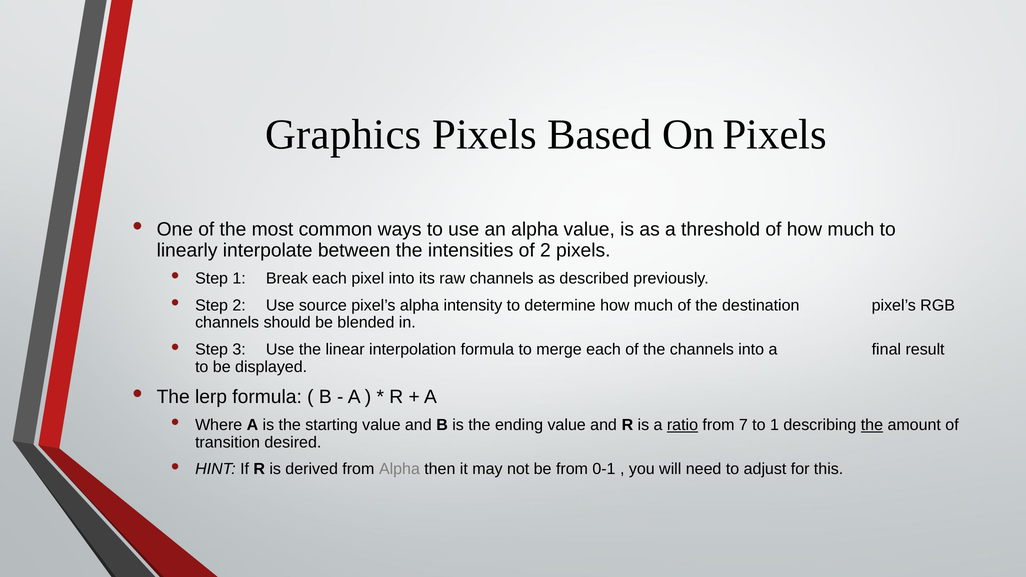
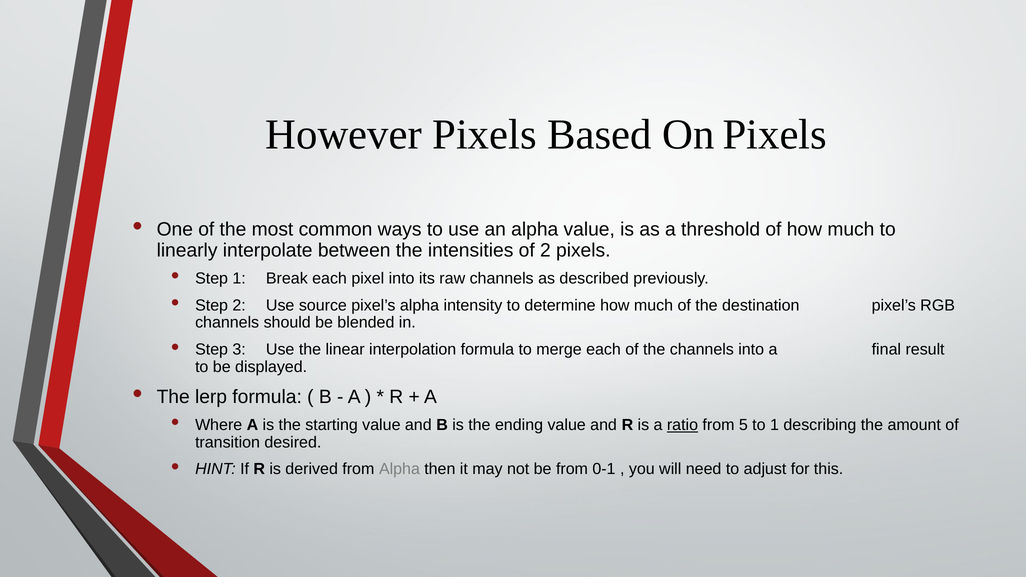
Graphics: Graphics -> However (344, 134)
7: 7 -> 5 (743, 425)
the underline: present -> none (872, 425)
